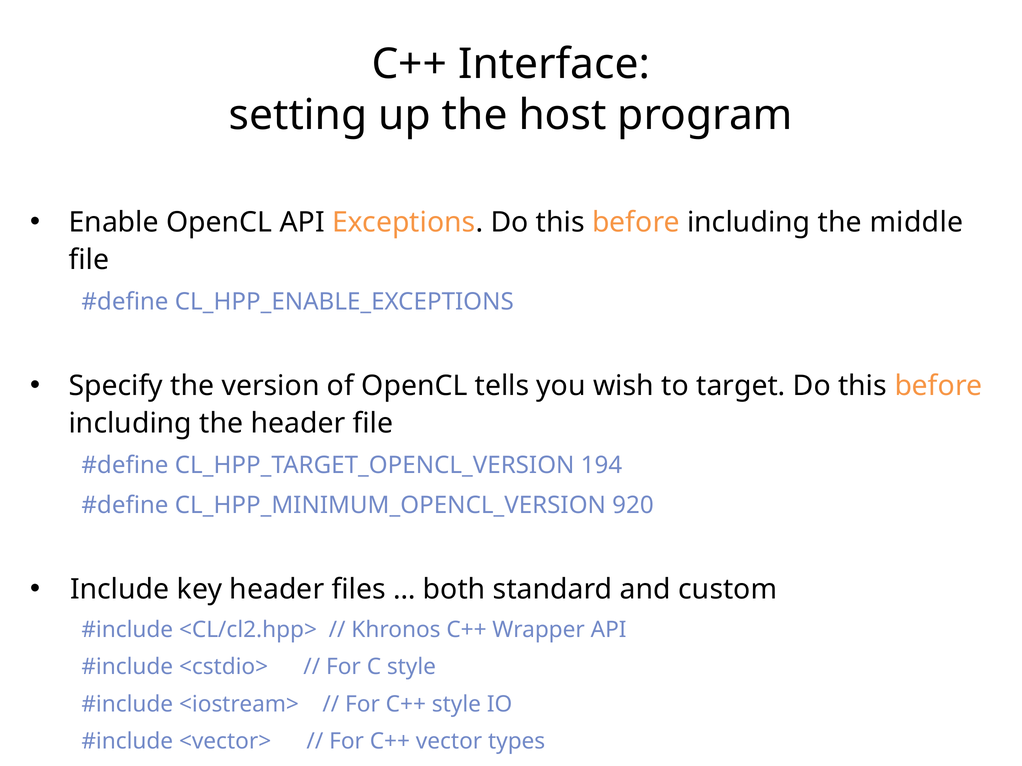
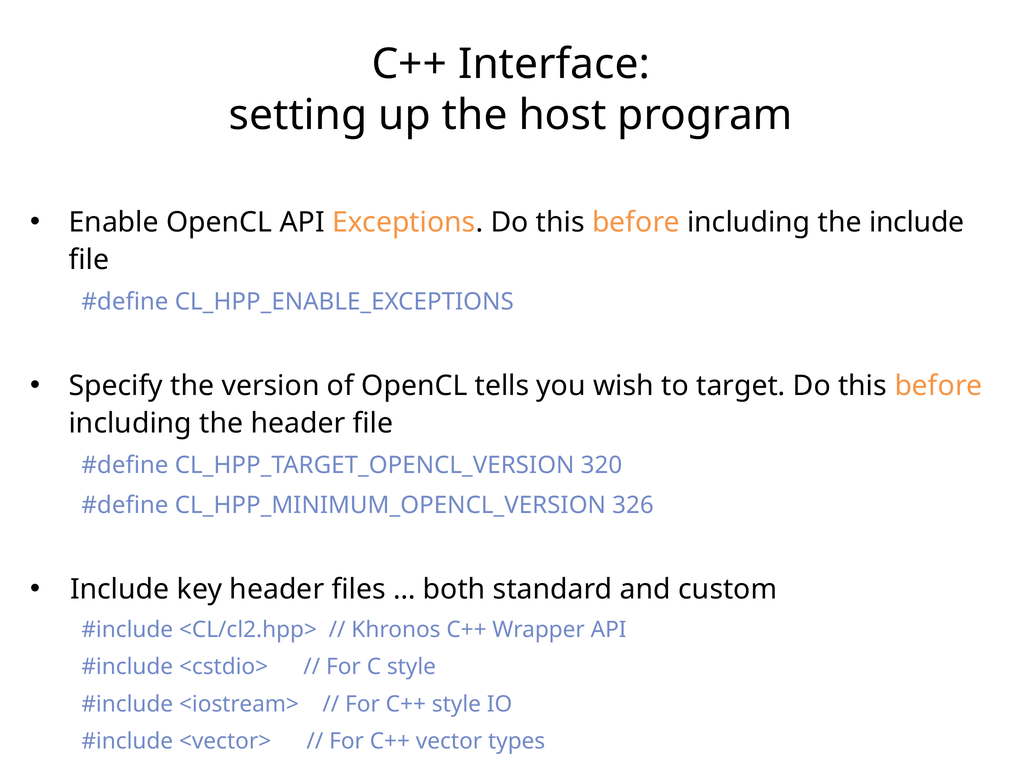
the middle: middle -> include (917, 222)
194: 194 -> 320 (602, 466)
920: 920 -> 326 (633, 506)
